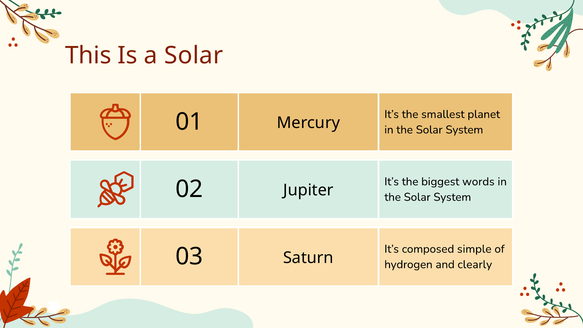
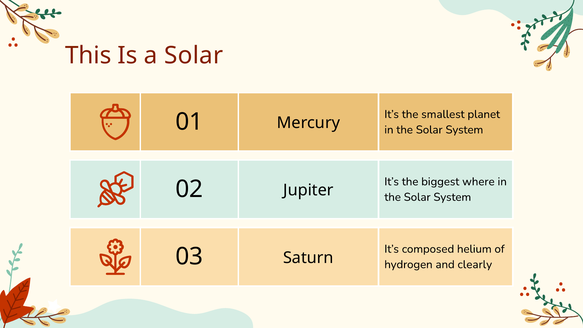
words: words -> where (478, 182)
simple: simple -> helium (474, 249)
